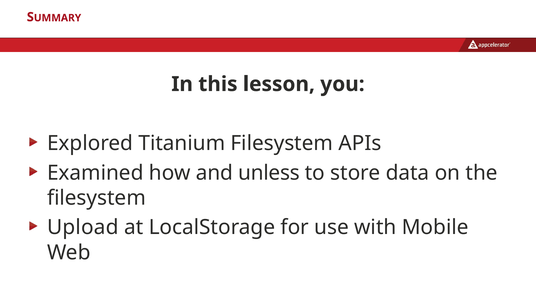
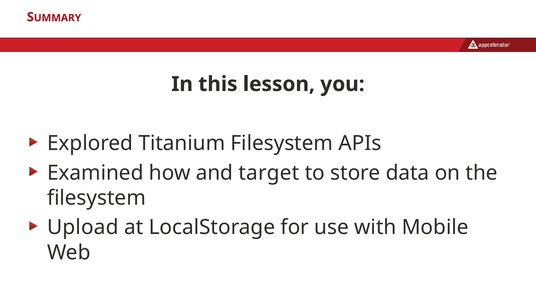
unless: unless -> target (269, 173)
